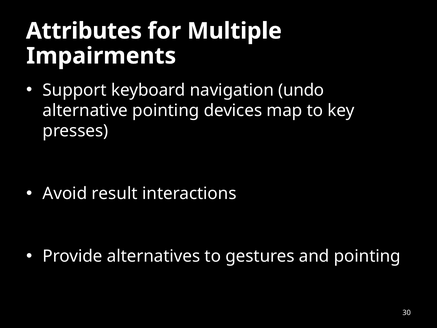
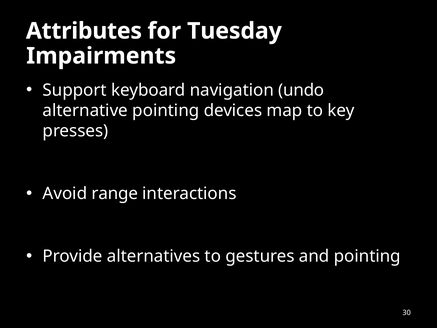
Multiple: Multiple -> Tuesday (234, 31)
result: result -> range (115, 194)
